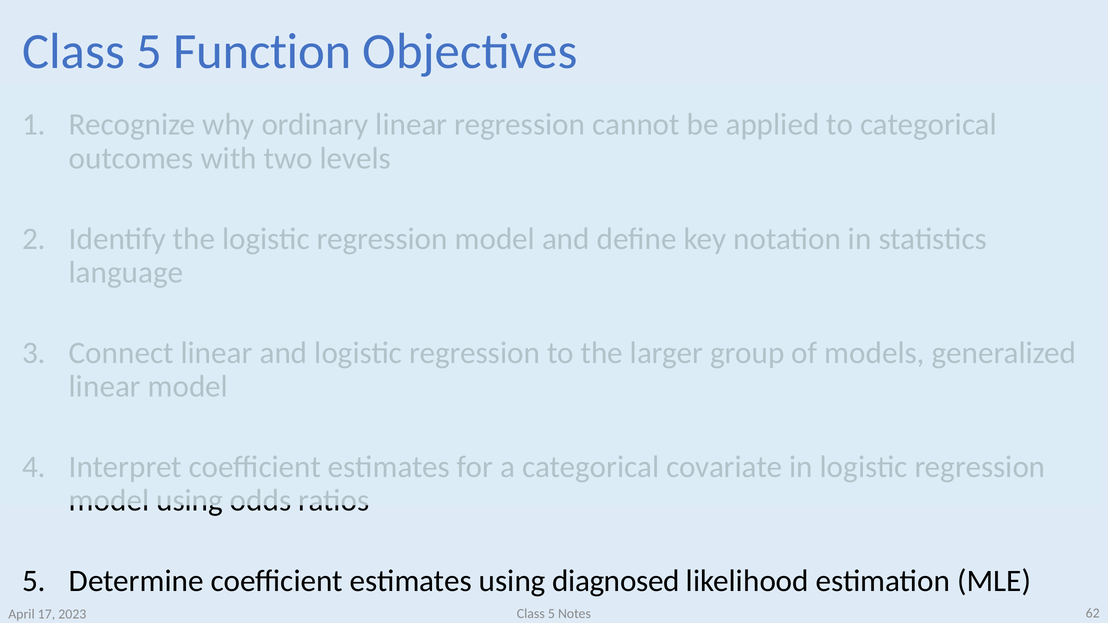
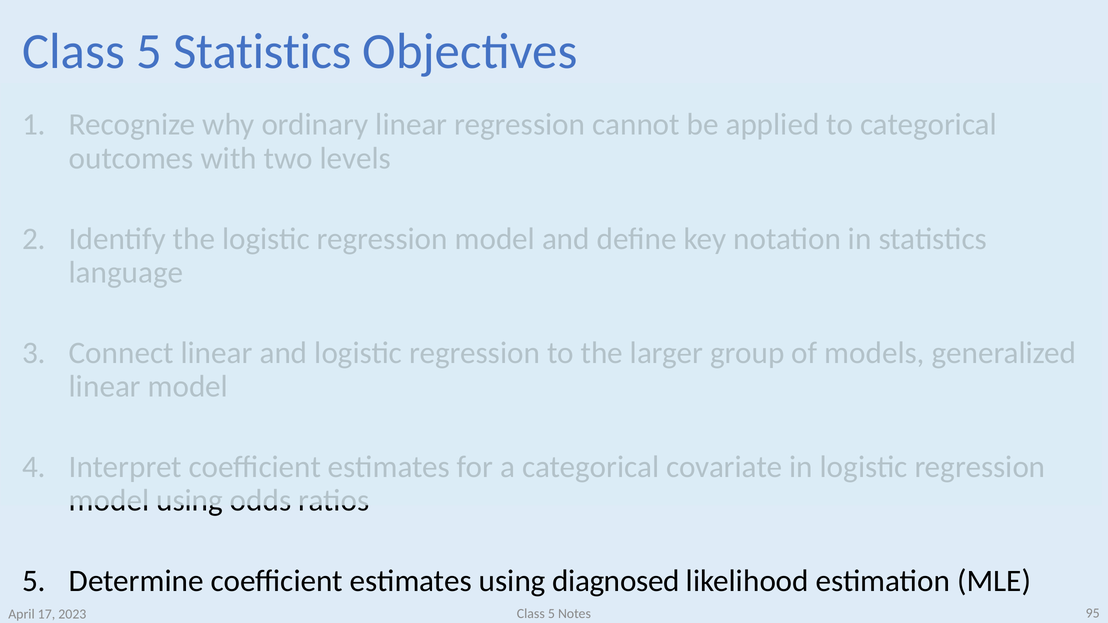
5 Function: Function -> Statistics (262, 51)
62: 62 -> 95 (1093, 614)
